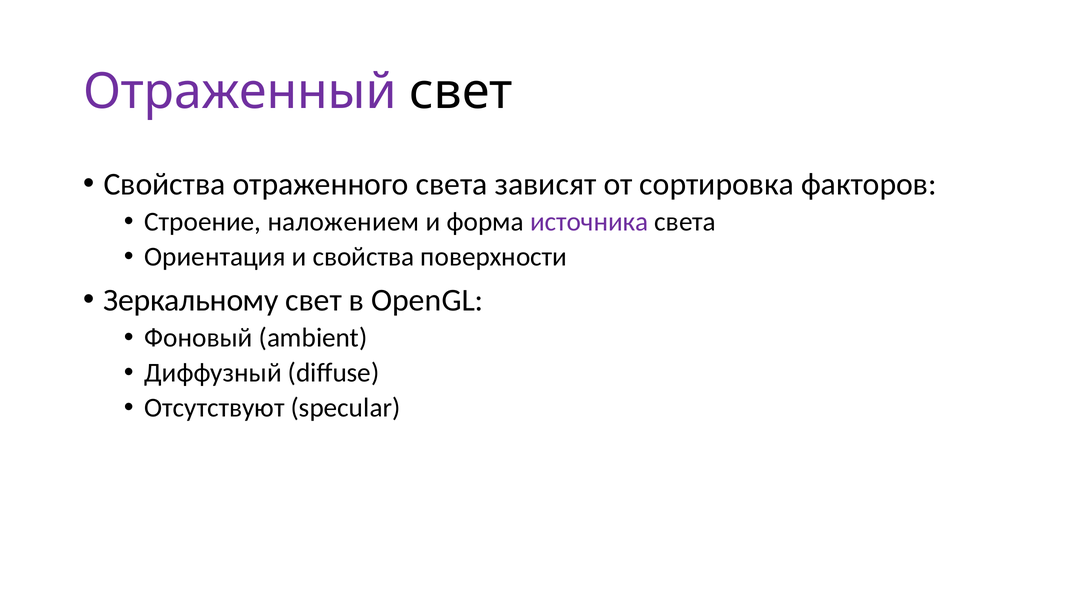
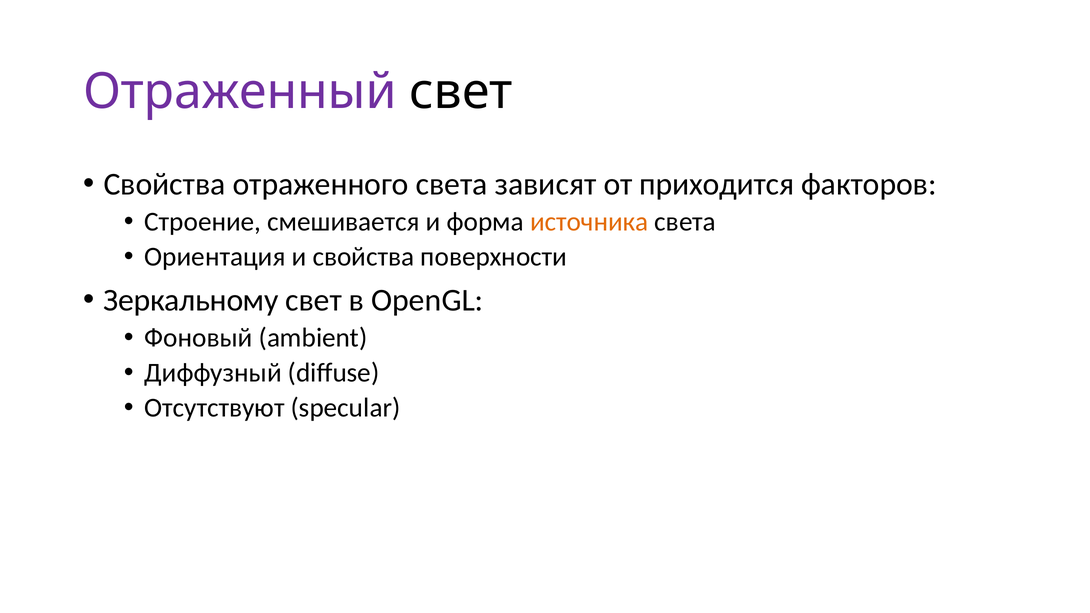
сортировка: сортировка -> приходится (717, 184)
наложением: наложением -> смешивается (344, 222)
источника colour: purple -> orange (589, 222)
